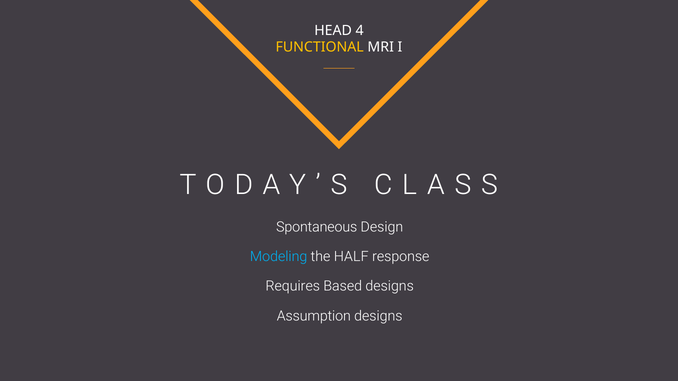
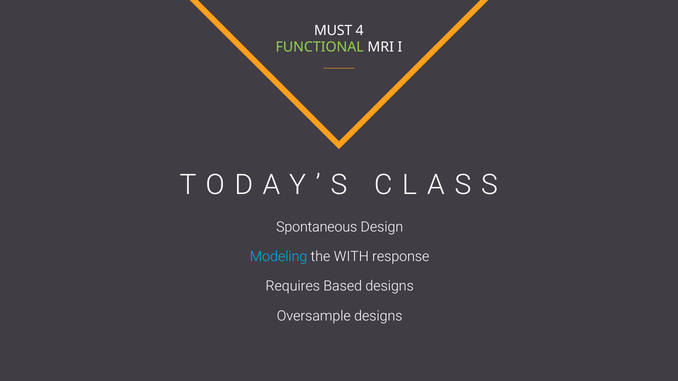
HEAD: HEAD -> MUST (333, 30)
FUNCTIONAL colour: yellow -> light green (320, 47)
HALF: HALF -> WITH (351, 257)
Assumption: Assumption -> Oversample (314, 316)
